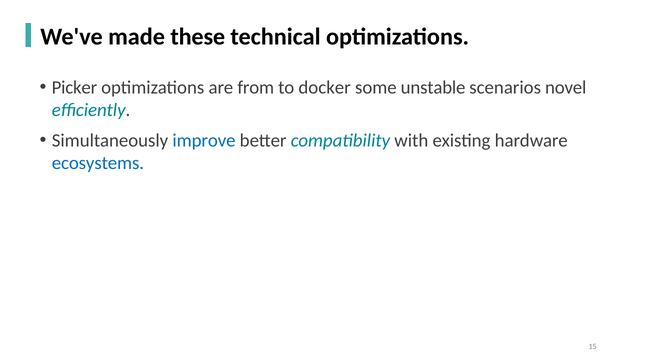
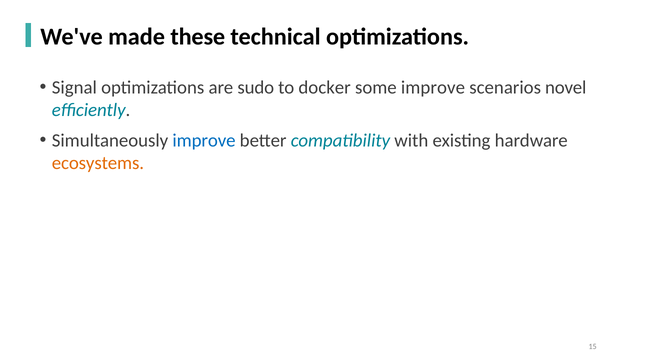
Picker: Picker -> Signal (74, 87)
from: from -> sudo (256, 87)
some unstable: unstable -> improve (433, 87)
ecosystems colour: blue -> orange (98, 163)
